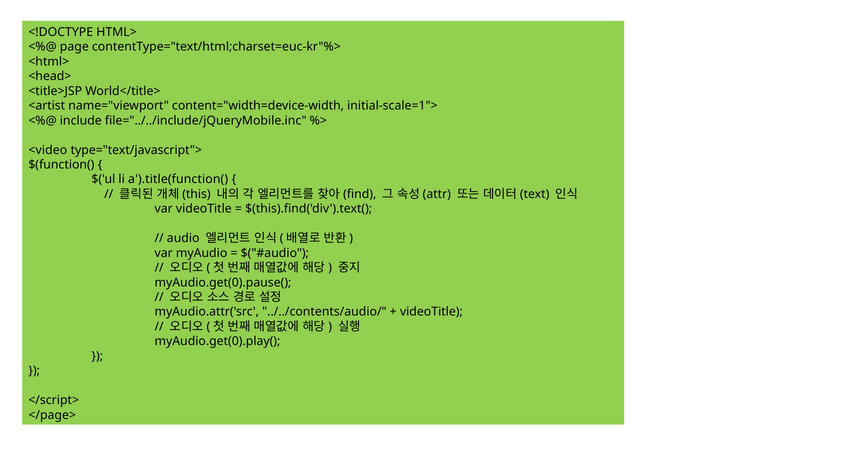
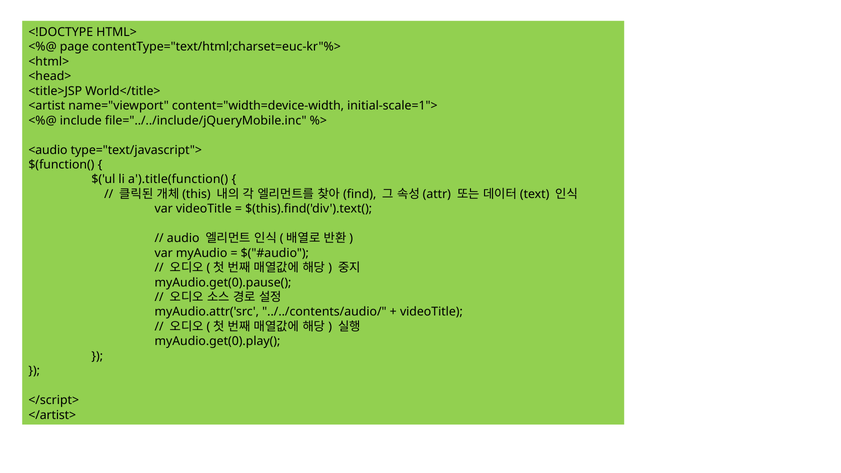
<video: <video -> <audio (48, 150)
</page>: </page> -> </artist> (52, 415)
